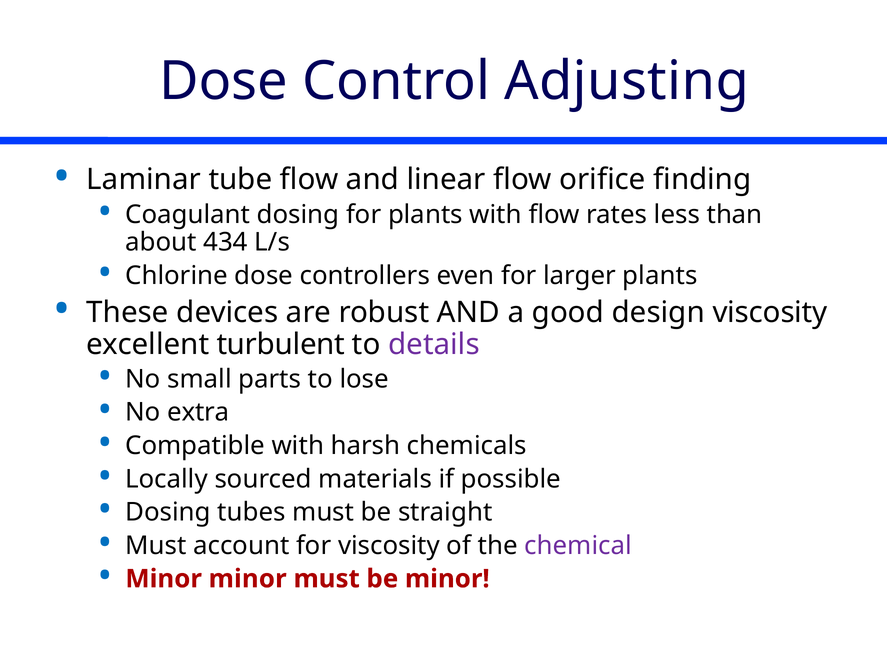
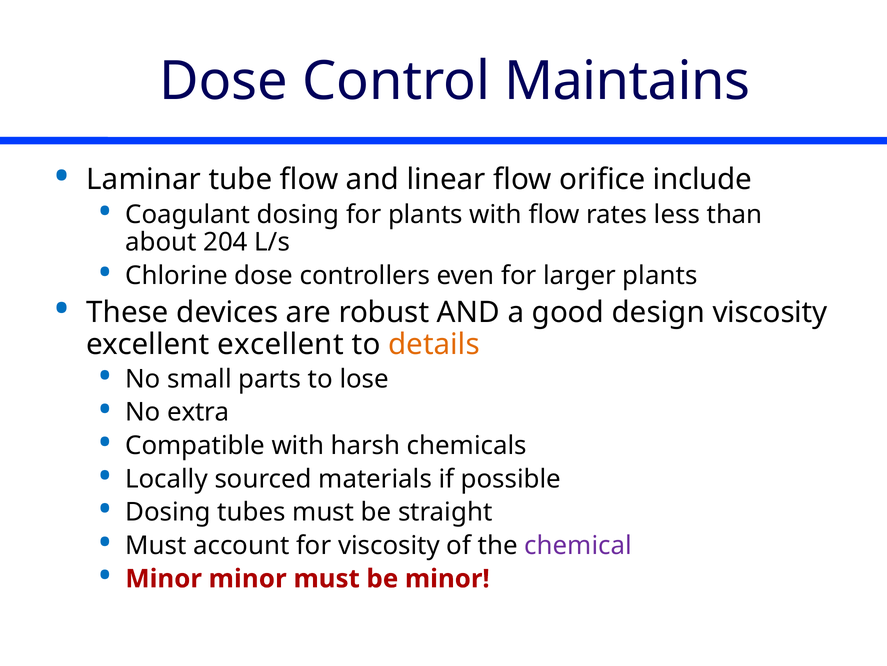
Adjusting: Adjusting -> Maintains (627, 81)
finding: finding -> include (702, 179)
434: 434 -> 204 (225, 242)
excellent turbulent: turbulent -> excellent (281, 344)
details colour: purple -> orange (434, 344)
